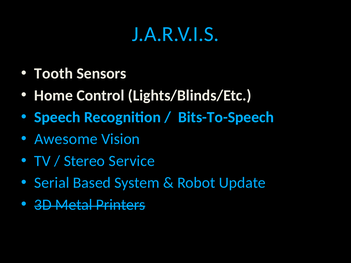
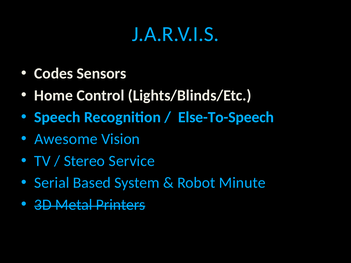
Tooth: Tooth -> Codes (54, 74)
Bits-To-Speech: Bits-To-Speech -> Else-To-Speech (226, 117)
Update: Update -> Minute (242, 183)
